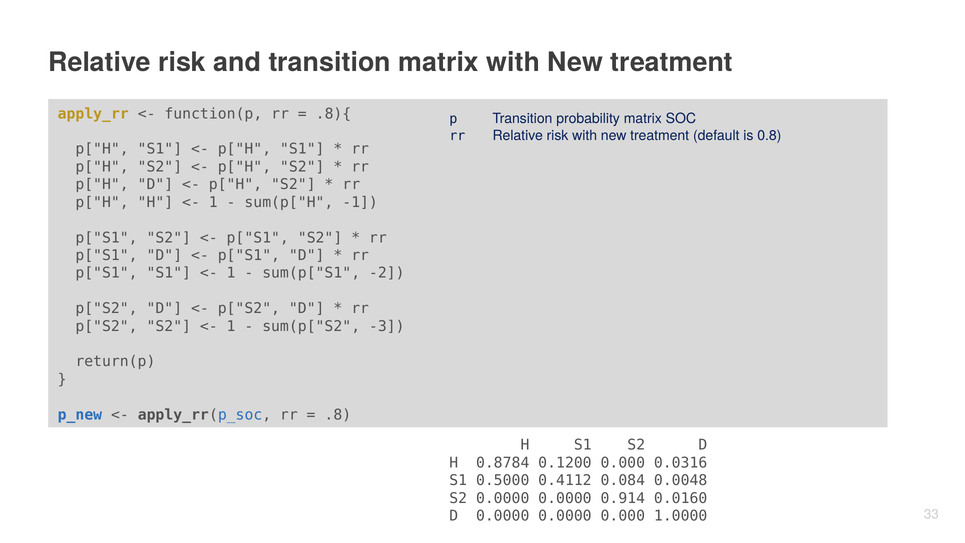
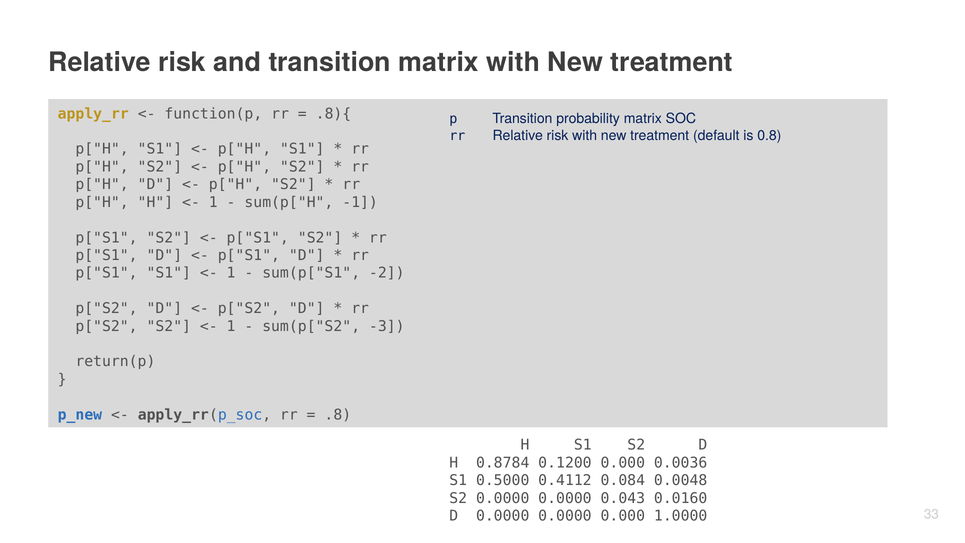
0.0316: 0.0316 -> 0.0036 (681, 463)
0.914: 0.914 -> 0.043 (623, 498)
